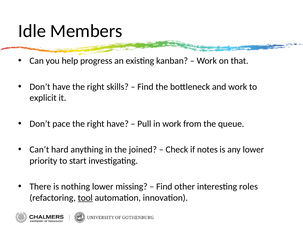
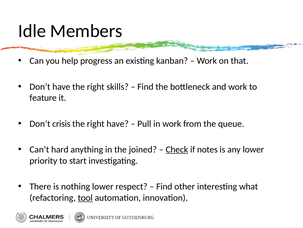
explicit: explicit -> feature (43, 98)
pace: pace -> crisis (61, 123)
Check underline: none -> present (177, 149)
missing: missing -> respect (131, 186)
roles: roles -> what (249, 186)
